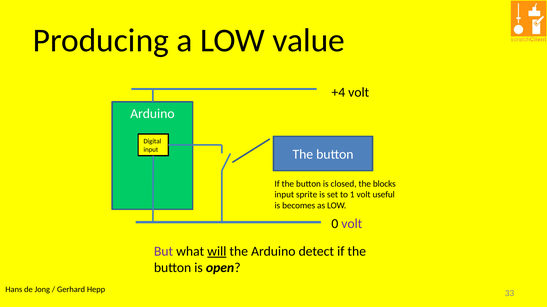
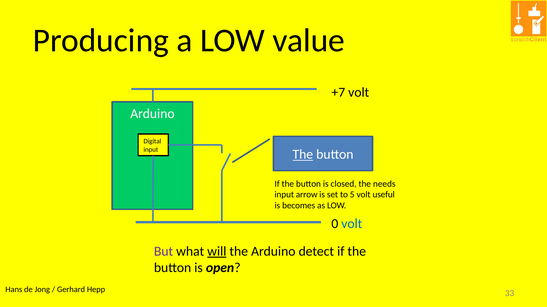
+4: +4 -> +7 (338, 92)
The underline: none -> present (303, 155)
blocks: blocks -> needs (384, 184)
sprite: sprite -> arrow (307, 195)
1: 1 -> 5 (352, 195)
volt colour: purple -> blue (352, 224)
